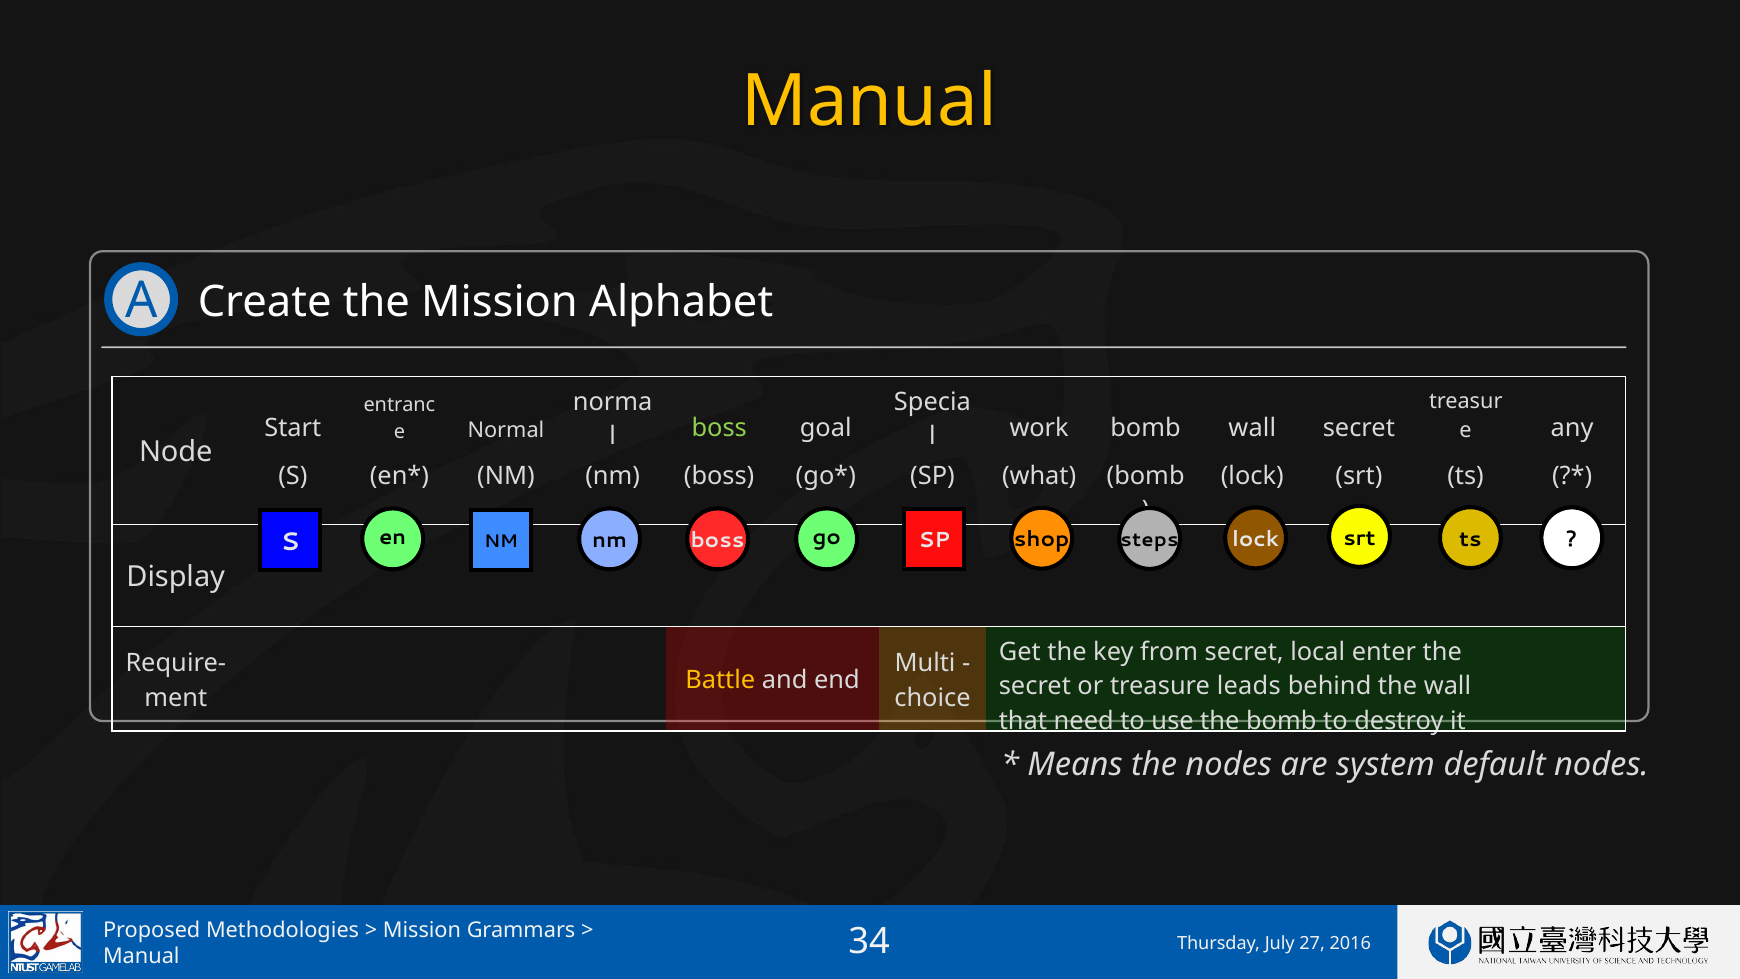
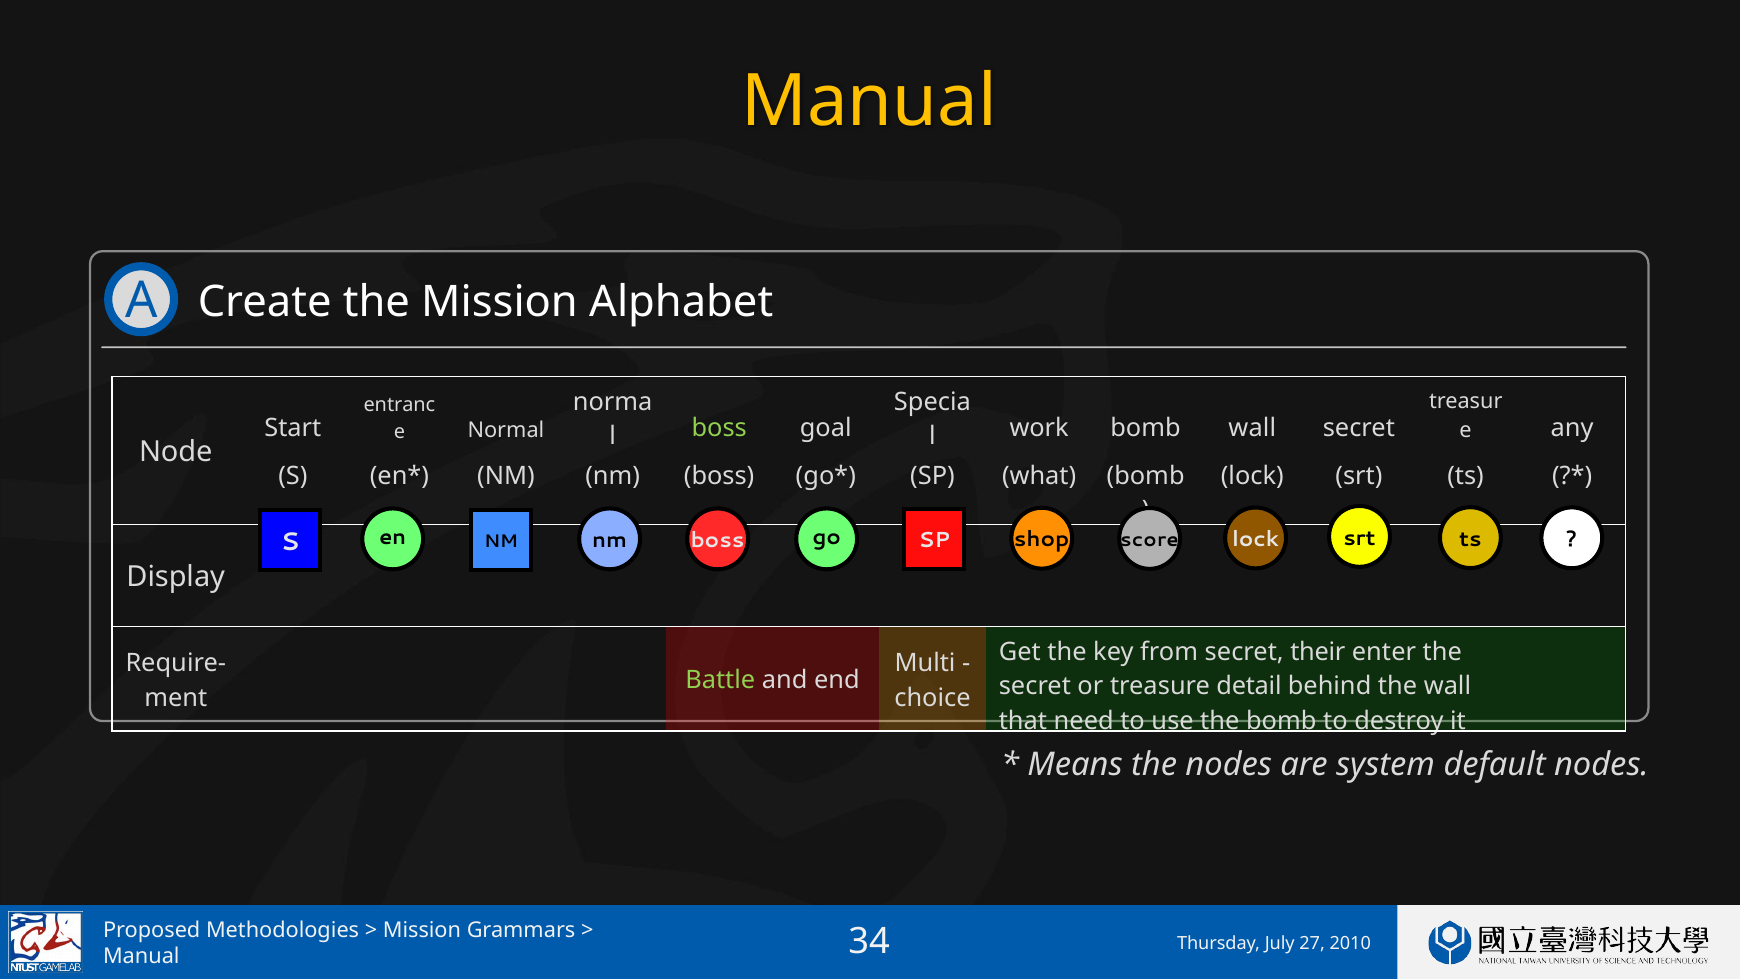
steps: steps -> score (1150, 540)
local: local -> their (1318, 652)
Battle colour: yellow -> light green (720, 680)
leads: leads -> detail (1249, 686)
2016: 2016 -> 2010 (1350, 943)
